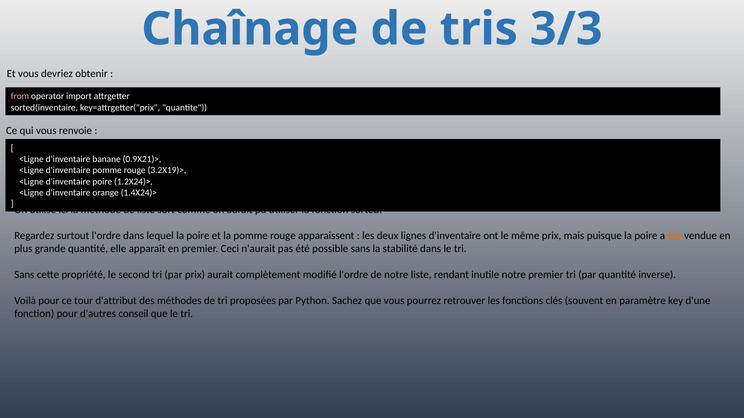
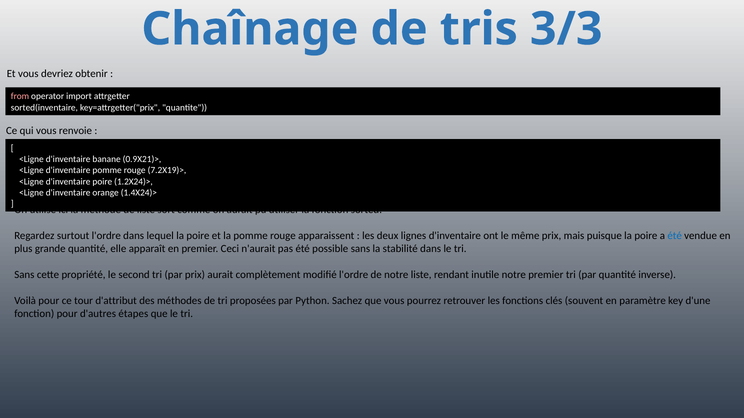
3.2X19)>: 3.2X19)> -> 7.2X19)> (167, 171)
été colour: orange -> blue (675, 236)
conseil: conseil -> étapes (133, 314)
